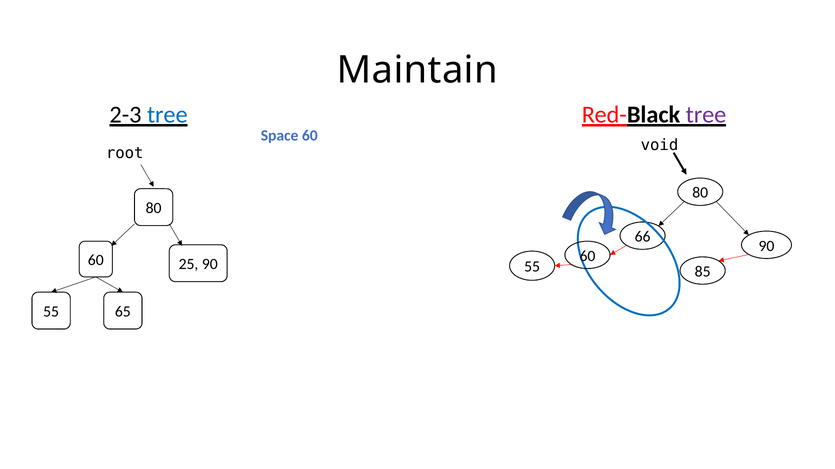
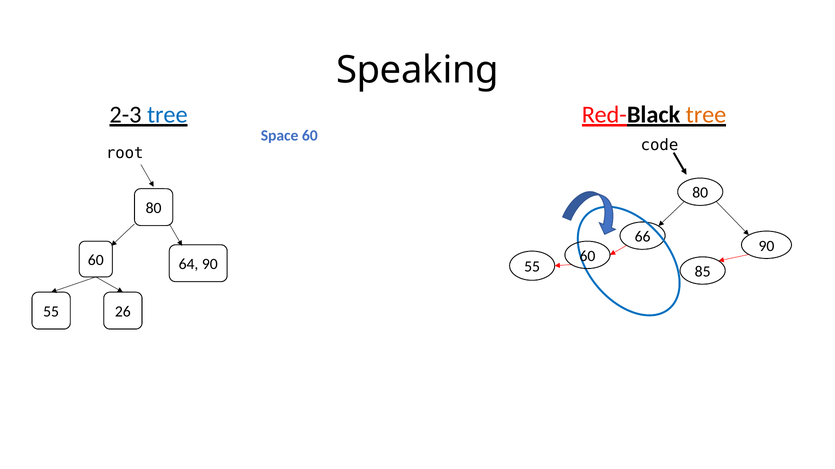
Maintain: Maintain -> Speaking (418, 70)
tree colour: purple -> orange (706, 115)
void: void -> code (660, 145)
25: 25 -> 64 (188, 265)
65: 65 -> 26 (123, 312)
